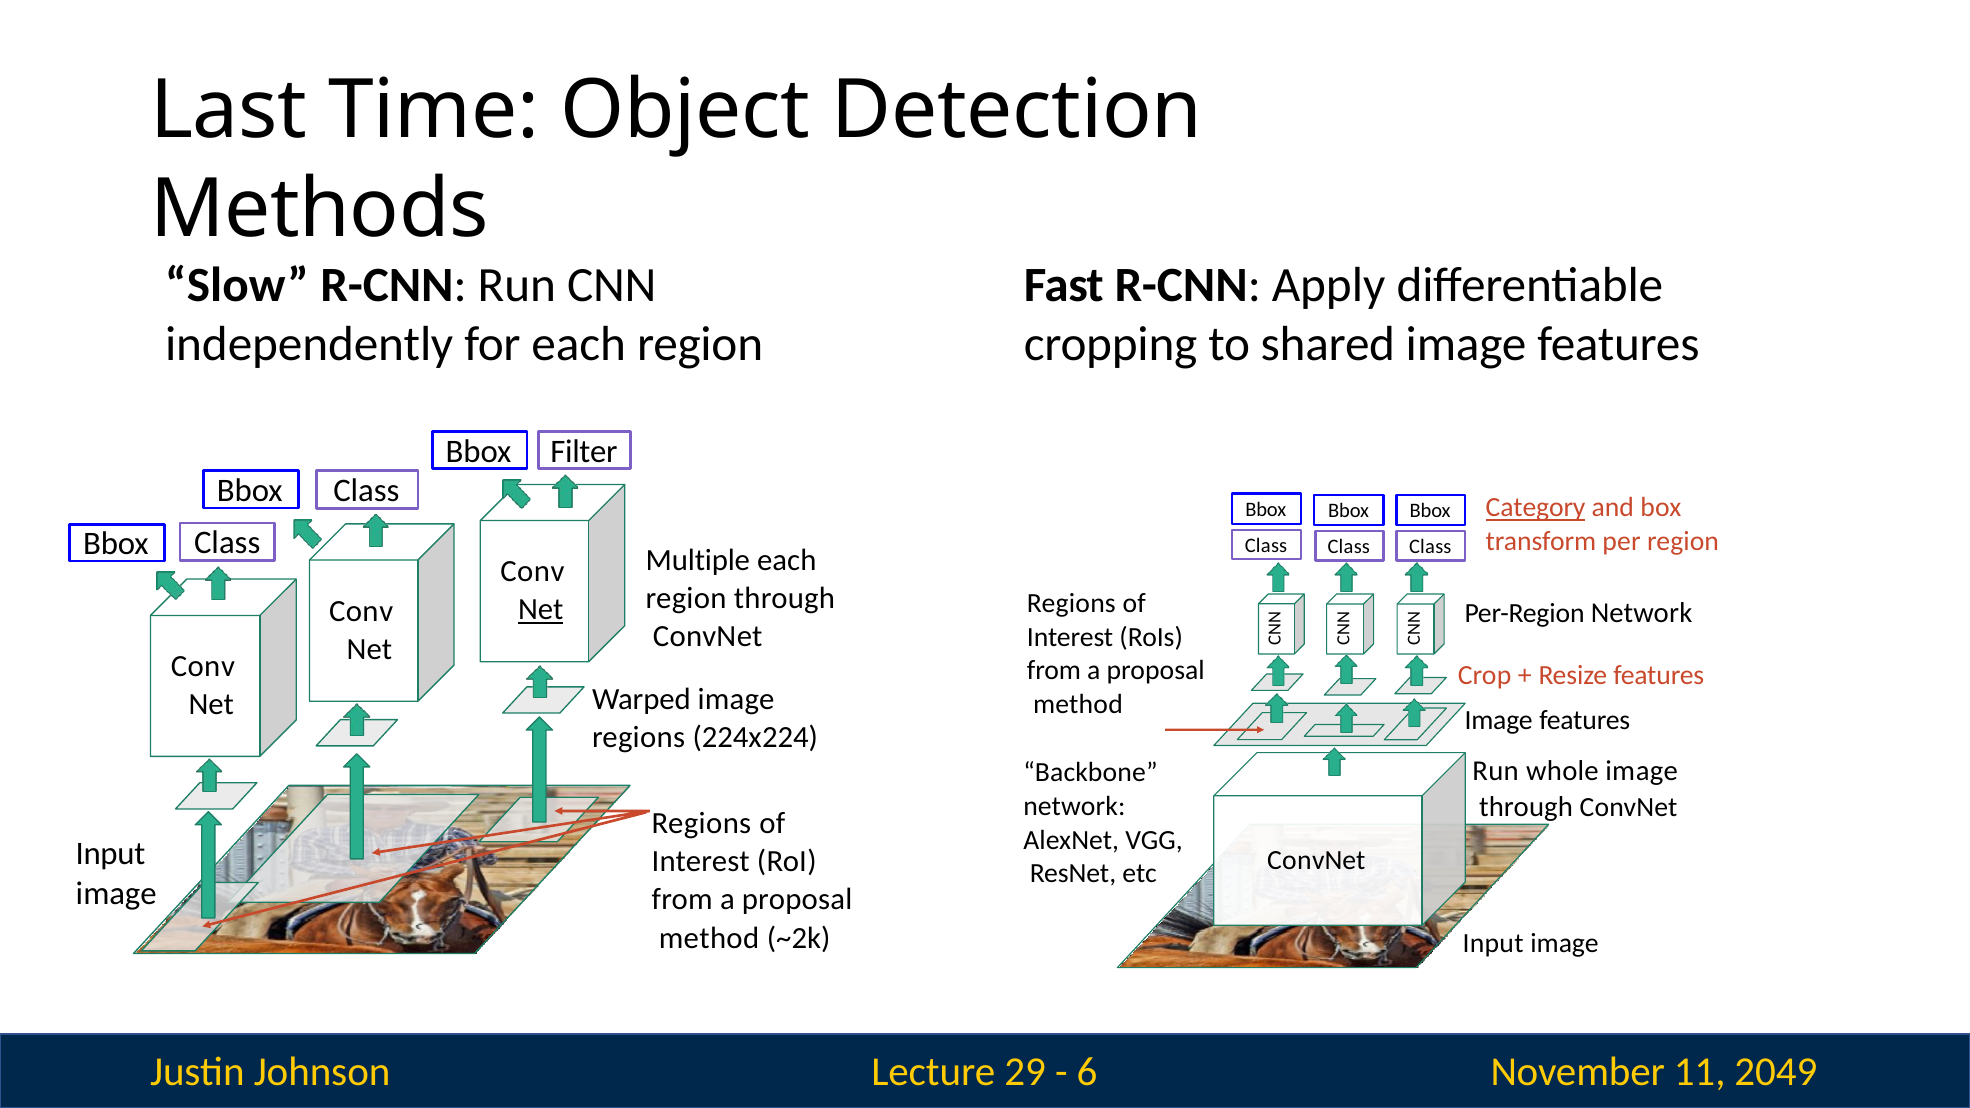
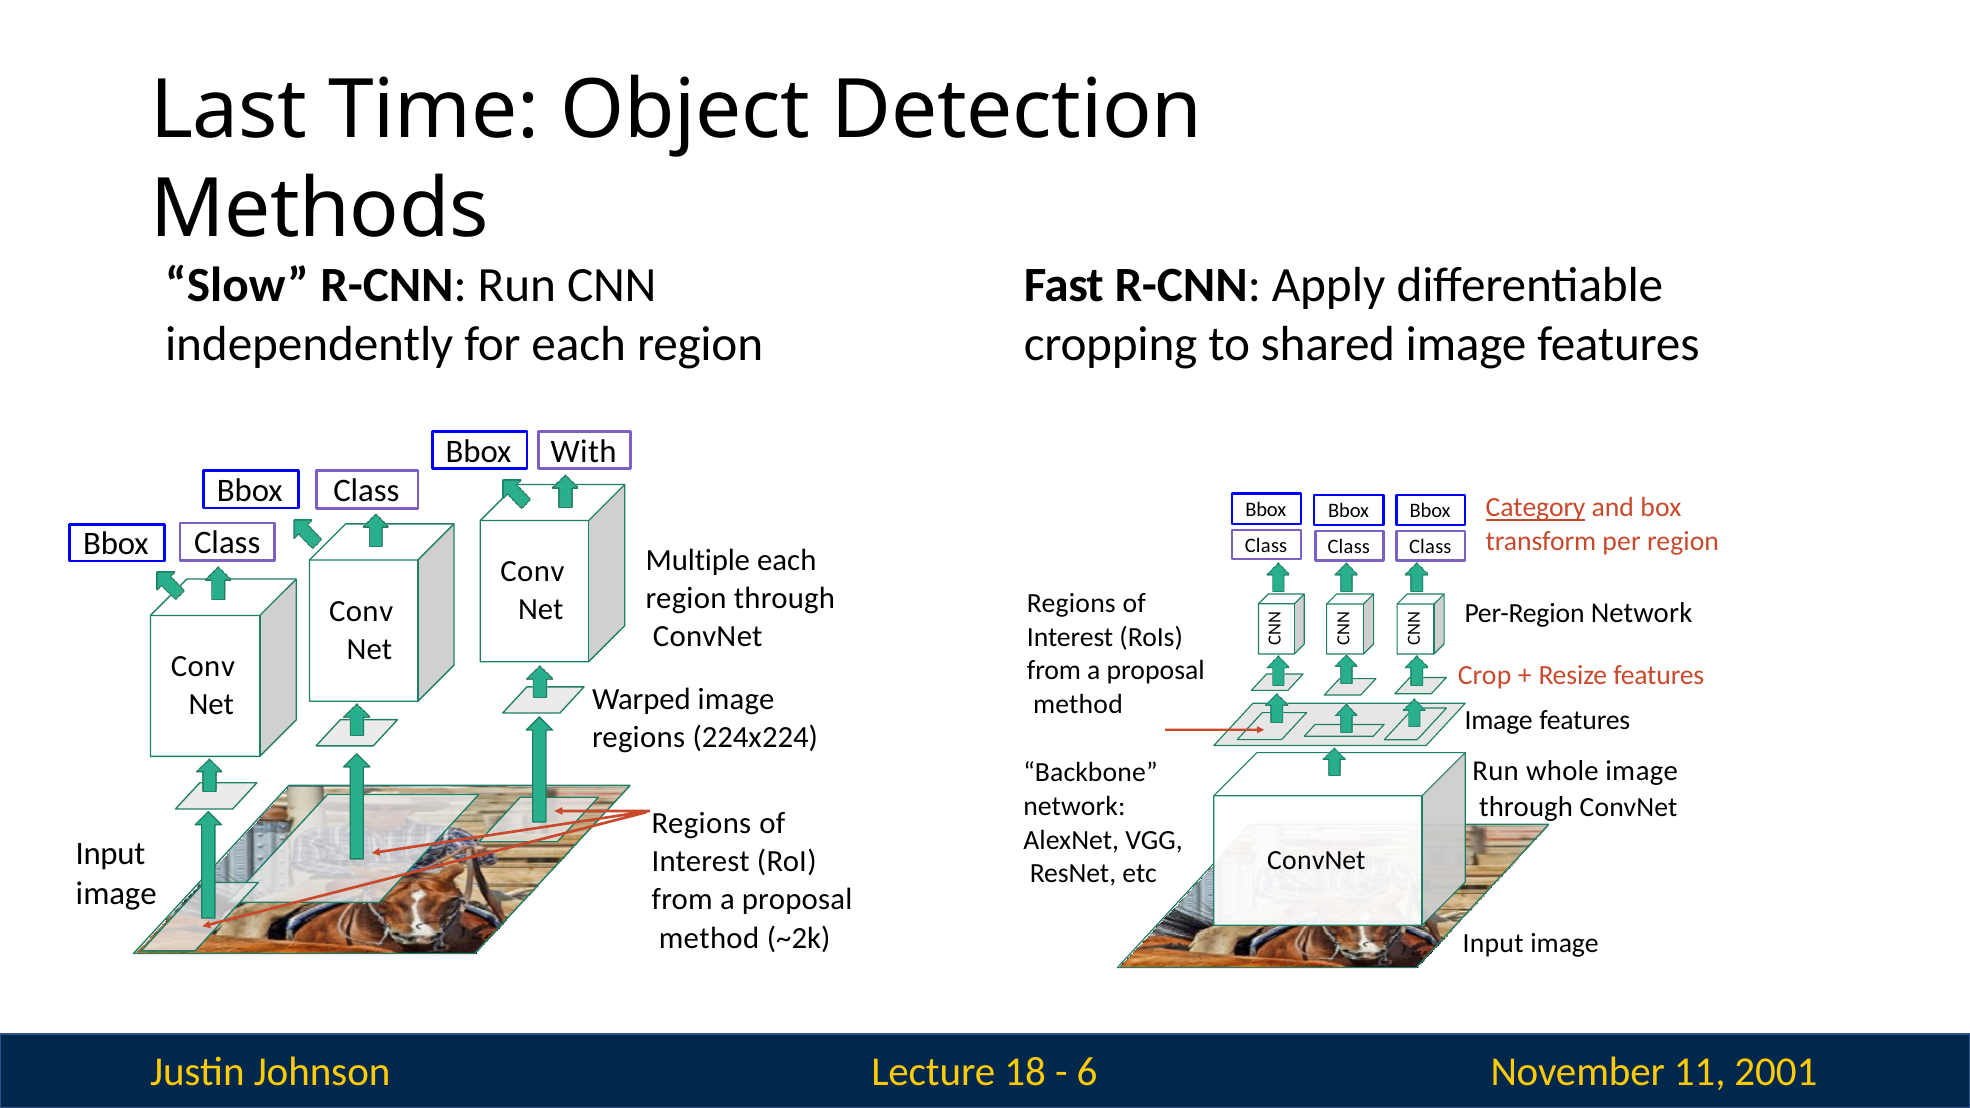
Filter: Filter -> With (584, 451)
Net underline: present -> none (541, 610)
29: 29 -> 18 (1025, 1072)
2049: 2049 -> 2001 (1776, 1072)
